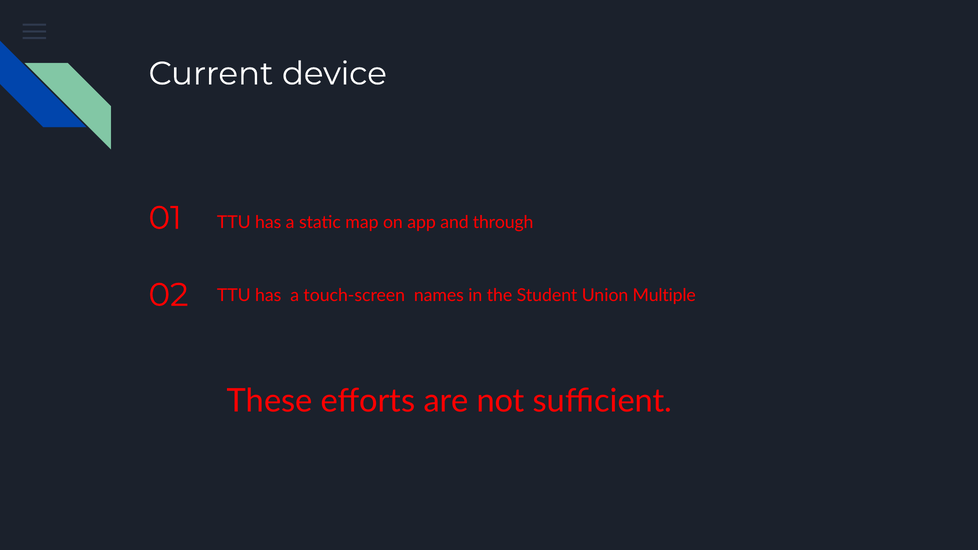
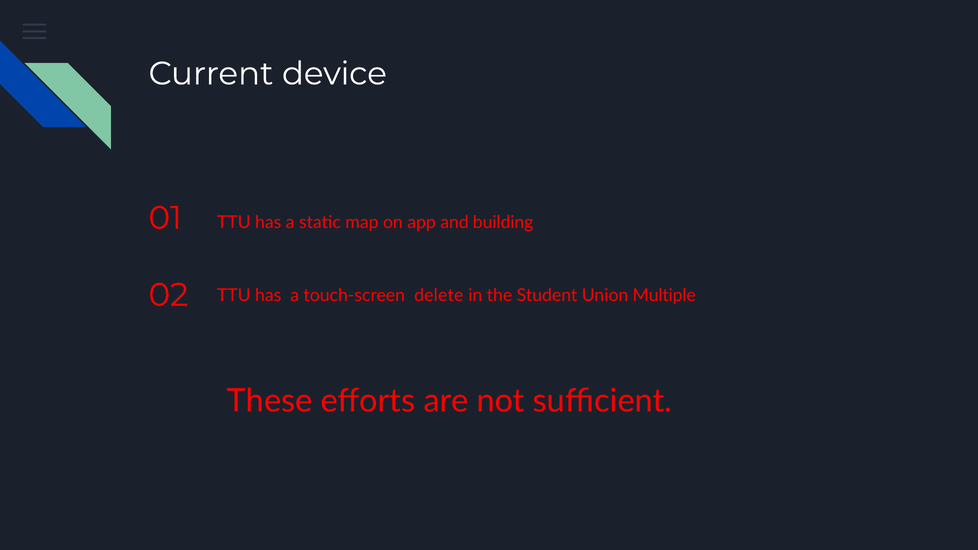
through: through -> building (503, 223)
names: names -> delete (439, 296)
